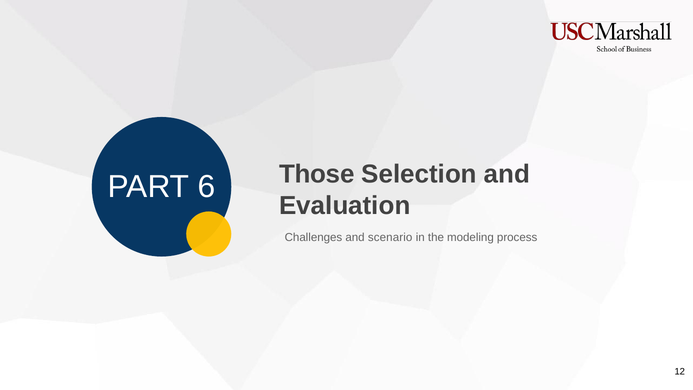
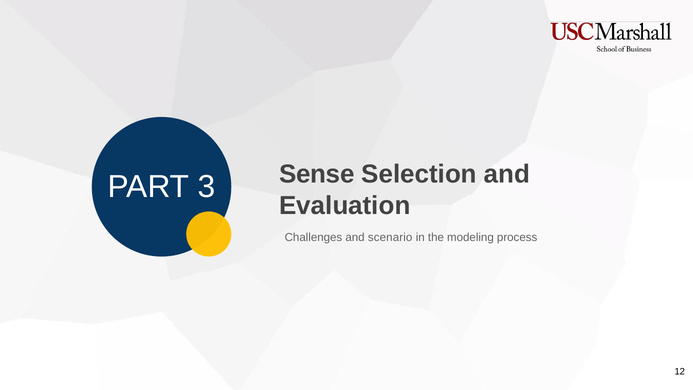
Those: Those -> Sense (317, 174)
6: 6 -> 3 (206, 186)
